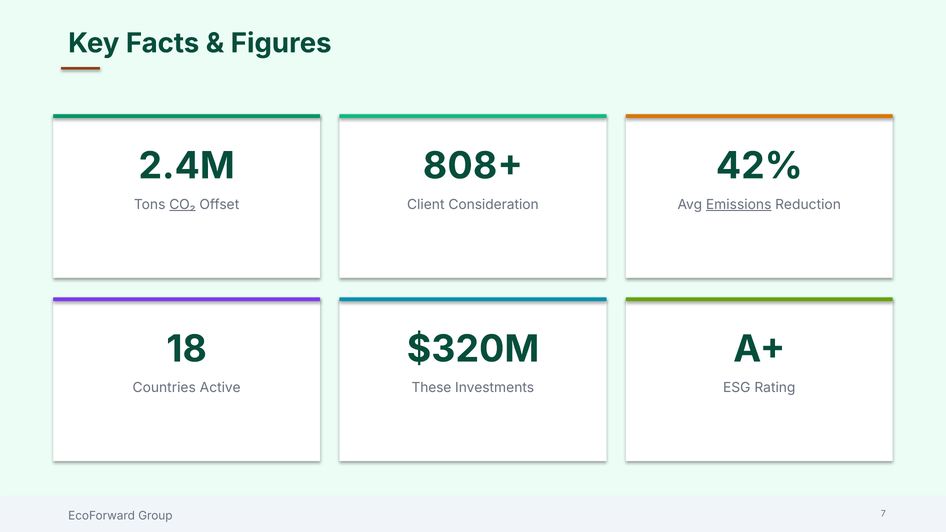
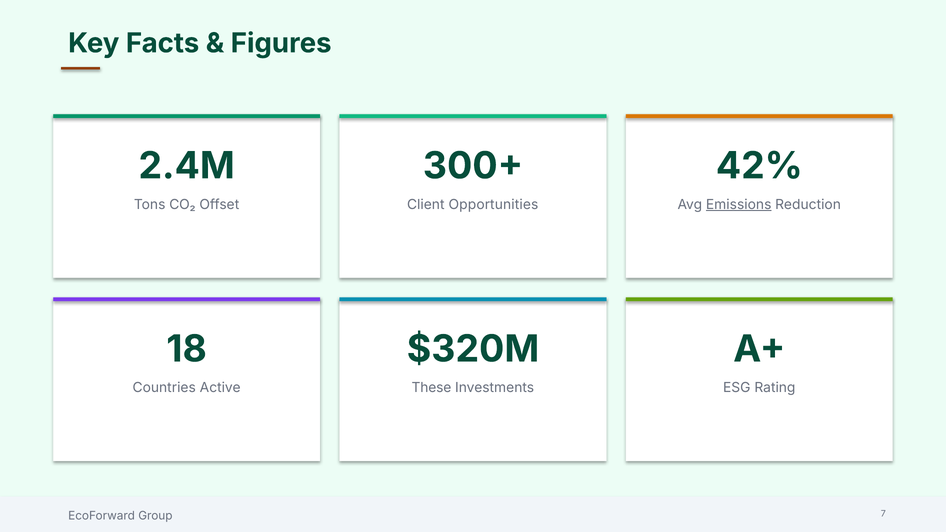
808+: 808+ -> 300+ (473, 166)
CO₂ underline: present -> none (182, 205)
Consideration: Consideration -> Opportunities (493, 205)
